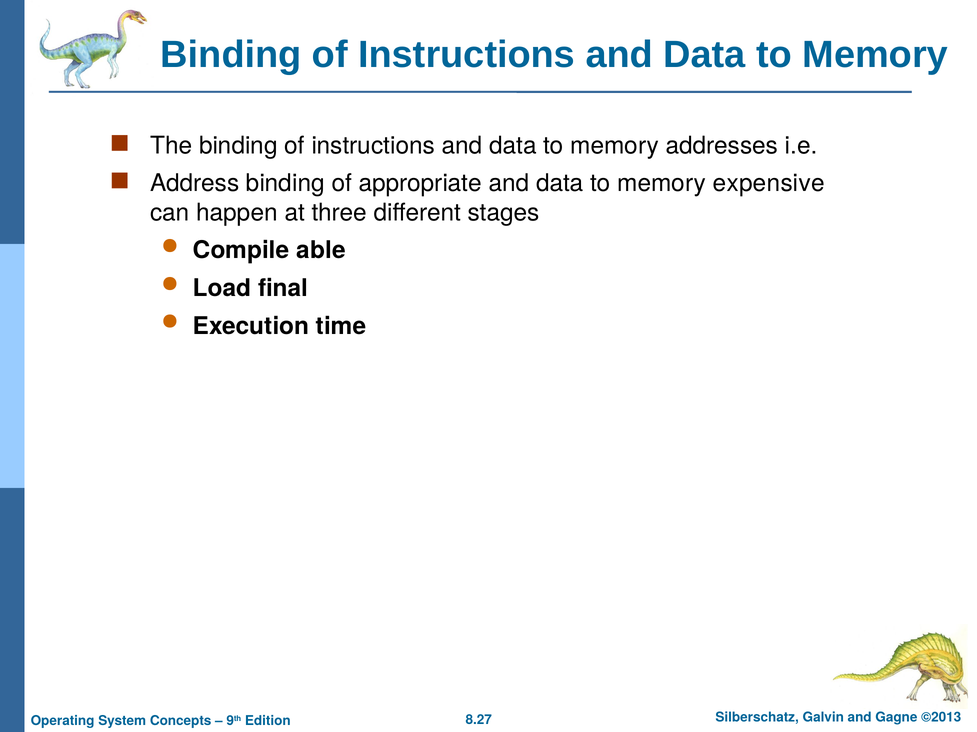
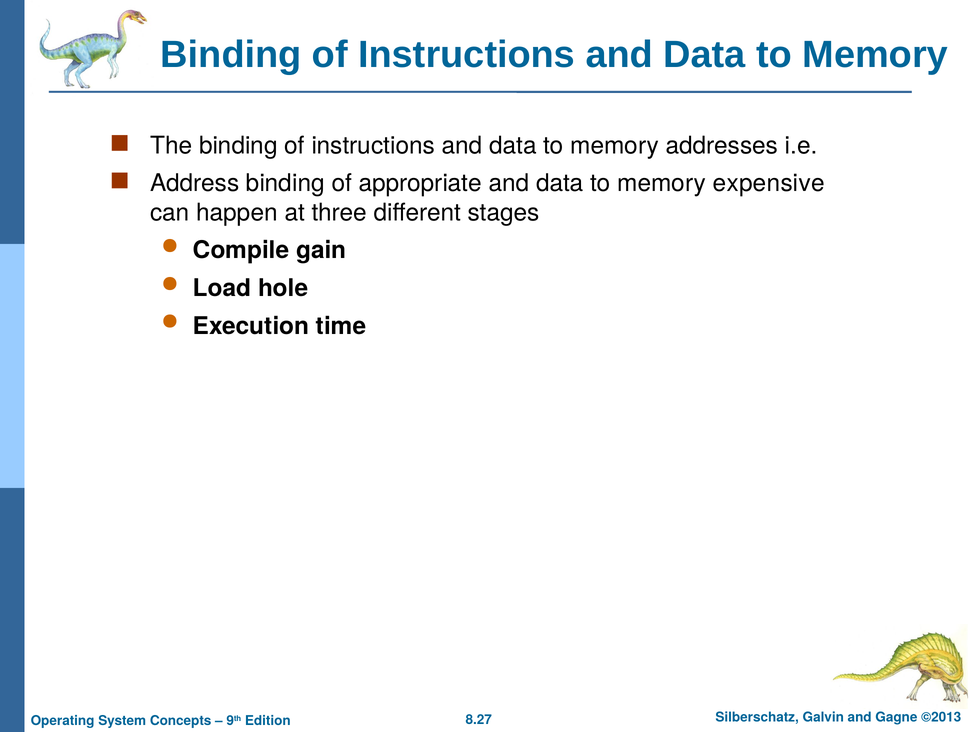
able: able -> gain (321, 251)
final: final -> hole (283, 288)
